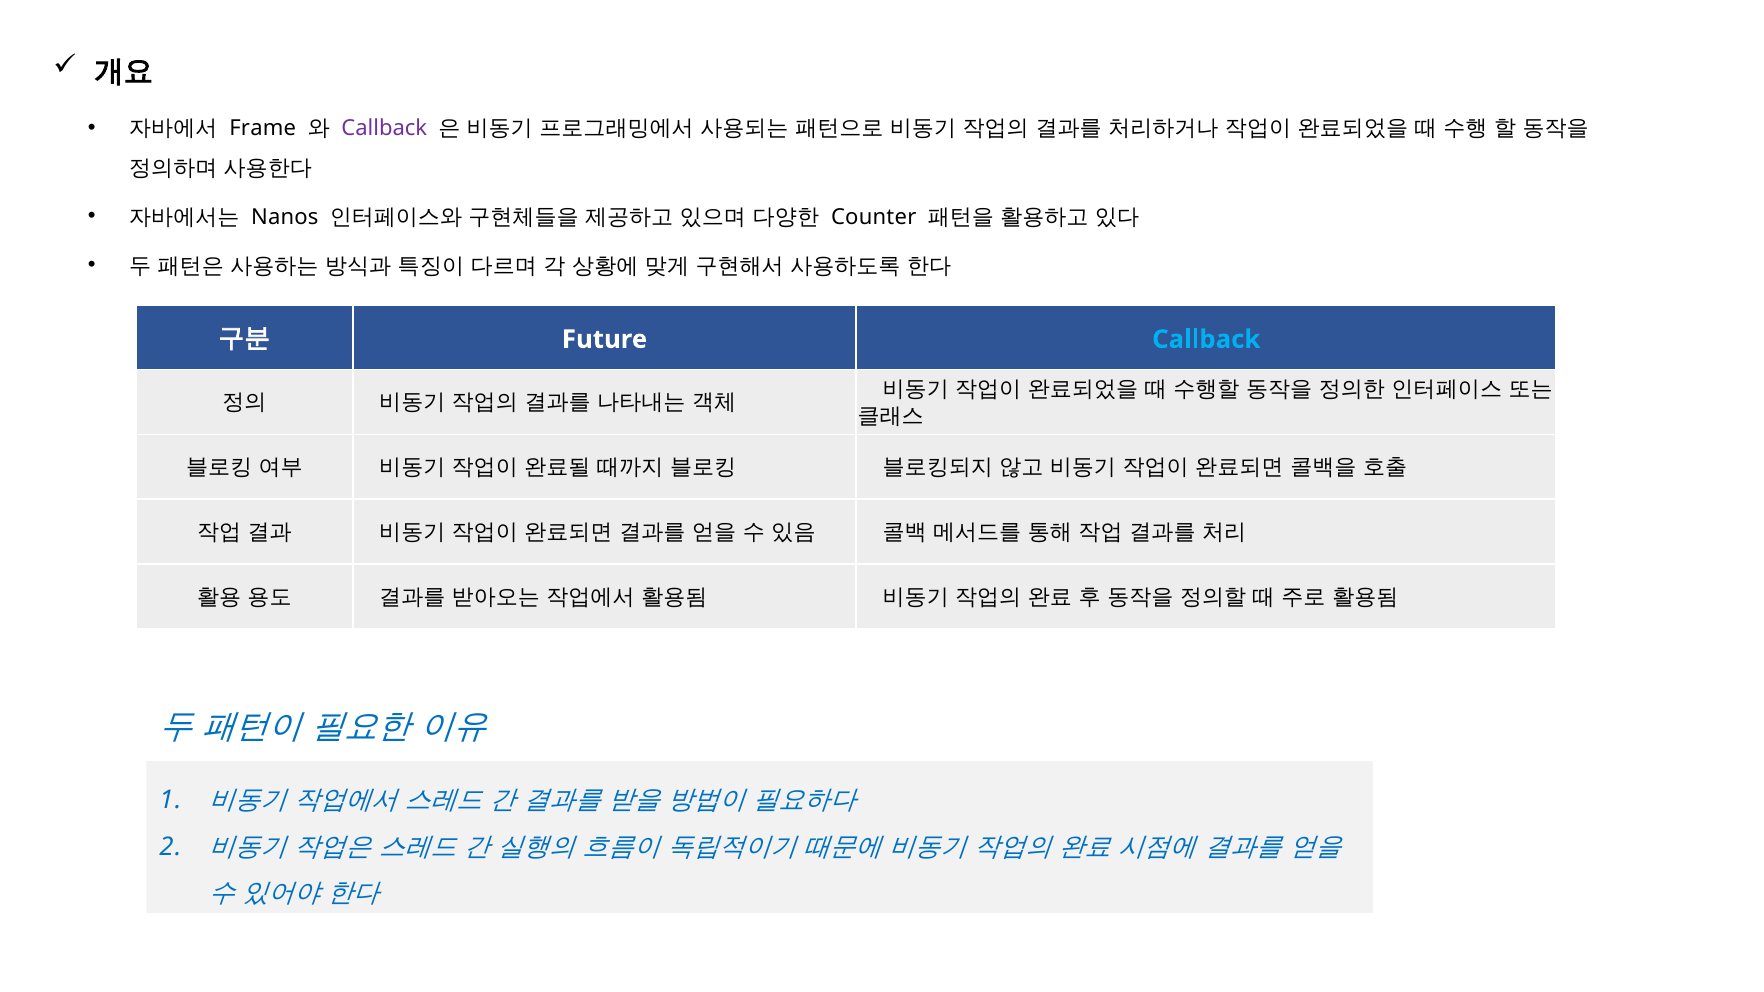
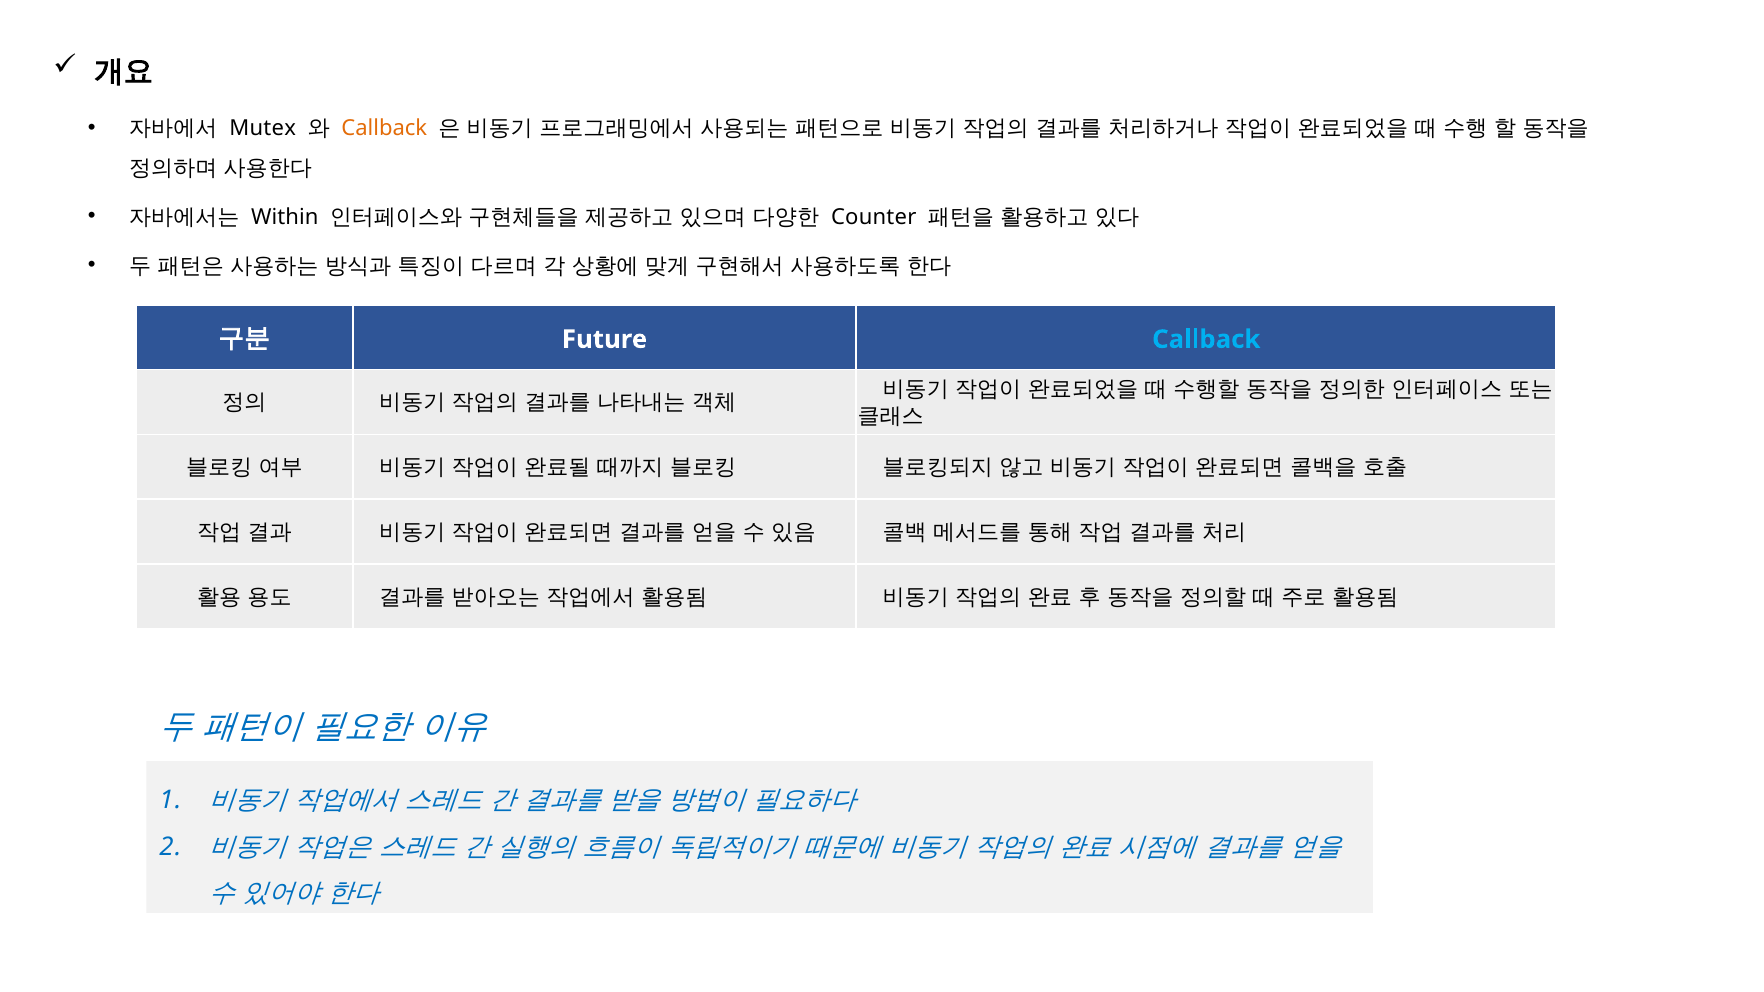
Frame: Frame -> Mutex (263, 128)
Callback colour: purple -> orange (384, 128)
Nanos: Nanos -> Within (285, 217)
